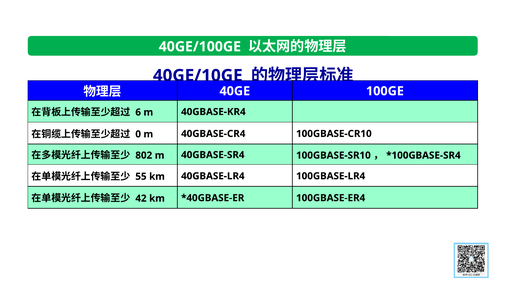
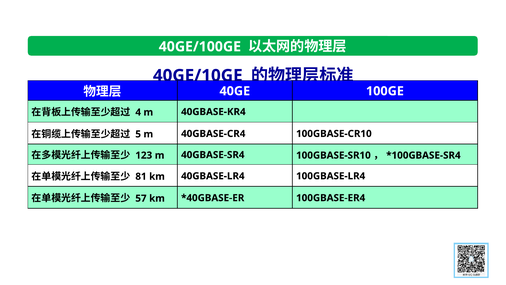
6: 6 -> 4 (138, 112)
0: 0 -> 5 (138, 134)
802: 802 -> 123 (144, 155)
55: 55 -> 81 (141, 176)
42: 42 -> 57 (141, 198)
